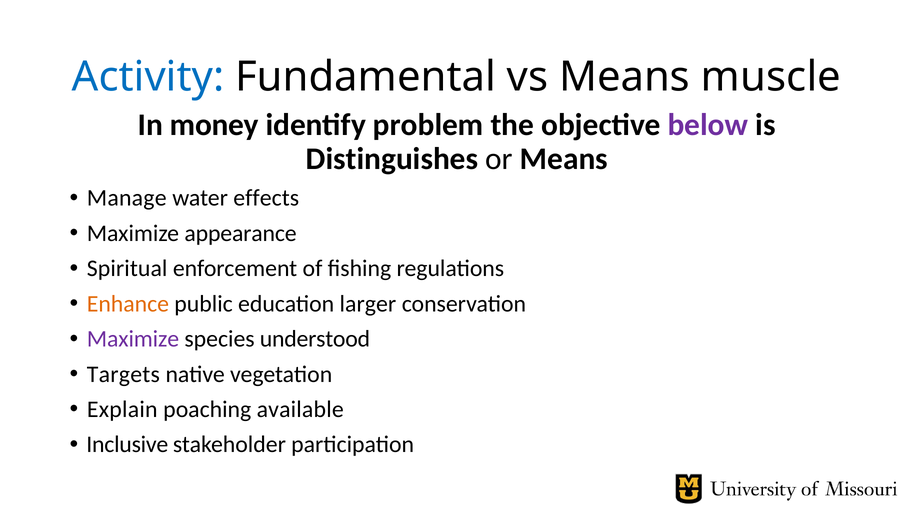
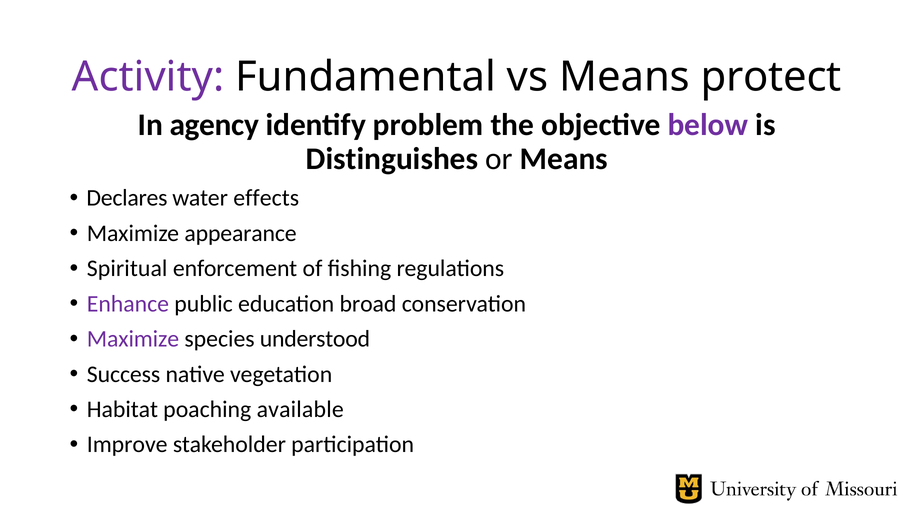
Activity colour: blue -> purple (148, 77)
muscle: muscle -> protect (771, 77)
money: money -> agency (214, 125)
Manage: Manage -> Declares (127, 198)
Enhance colour: orange -> purple (128, 304)
larger: larger -> broad (368, 304)
Targets: Targets -> Success (124, 374)
Explain: Explain -> Habitat (122, 409)
Inclusive: Inclusive -> Improve (127, 445)
